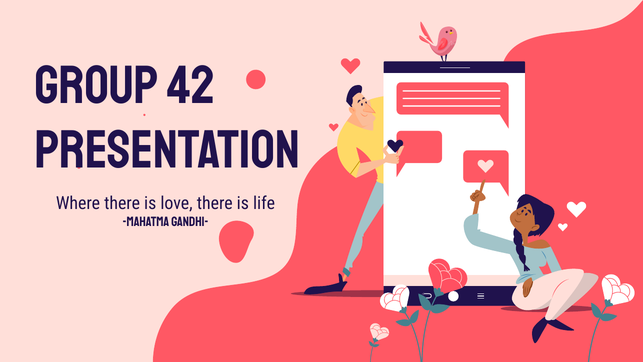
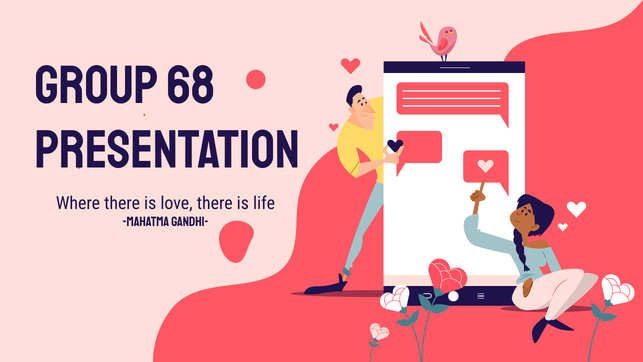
42: 42 -> 68 (191, 85)
